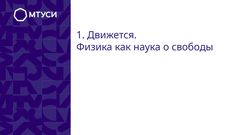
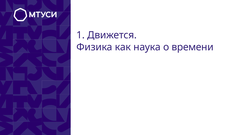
свободы: свободы -> времени (193, 47)
